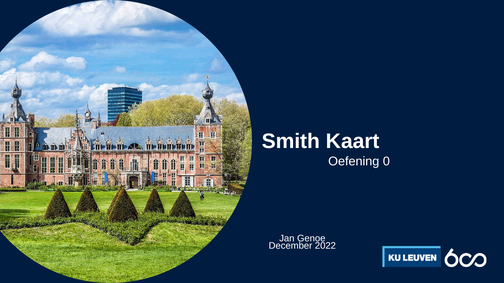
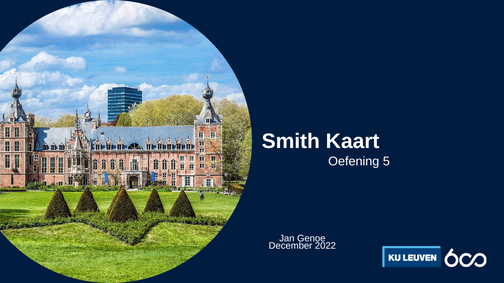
0: 0 -> 5 (386, 161)
